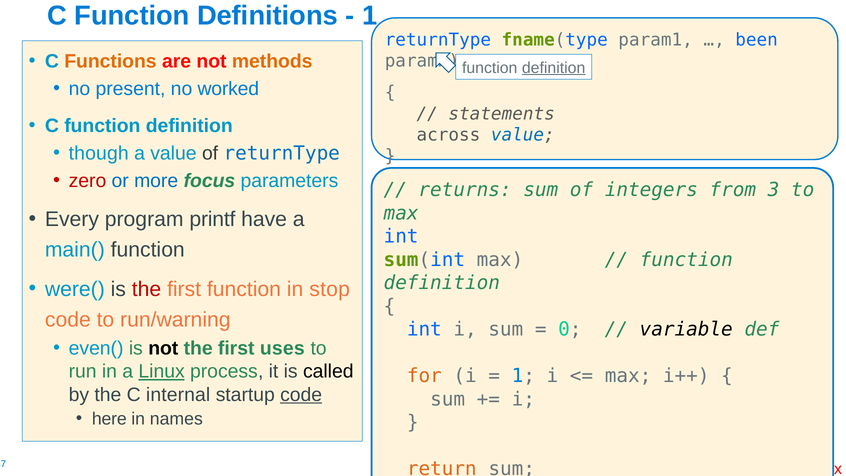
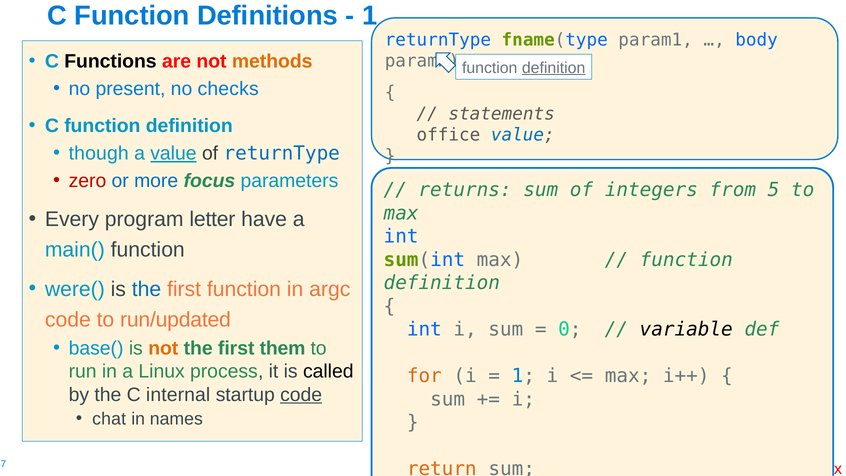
been: been -> body (757, 40)
Functions colour: orange -> black (110, 61)
worked: worked -> checks (228, 89)
across: across -> office (448, 135)
value underline: none -> present (173, 153)
3: 3 -> 5 (774, 190)
printf: printf -> letter (212, 219)
the colour: red -> blue (147, 289)
stop: stop -> argc (330, 289)
run/warning: run/warning -> run/updated (175, 320)
even(: even( -> base( (96, 348)
not colour: black -> orange (163, 348)
uses: uses -> them (283, 348)
Linux underline: present -> none (162, 371)
here: here -> chat (109, 419)
